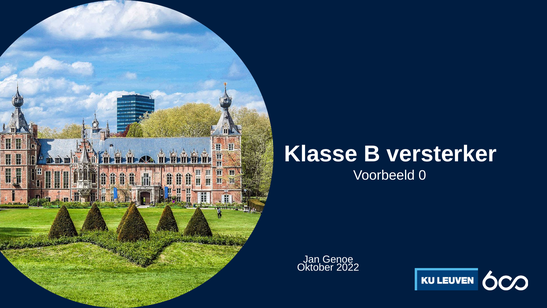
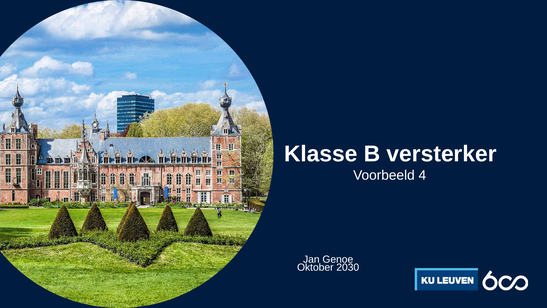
0: 0 -> 4 (422, 175)
2022: 2022 -> 2030 (348, 267)
